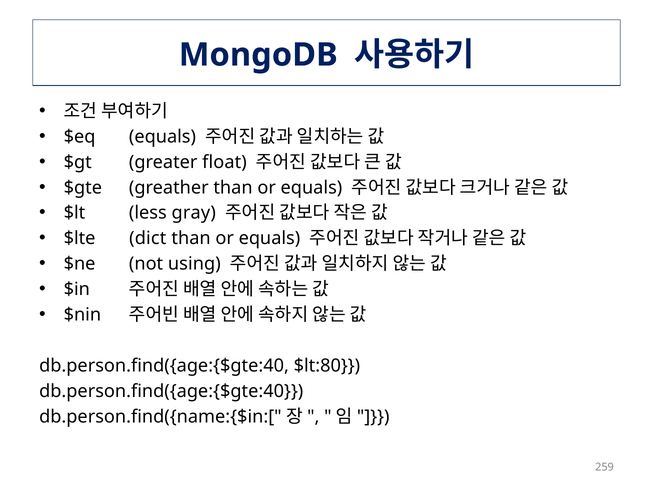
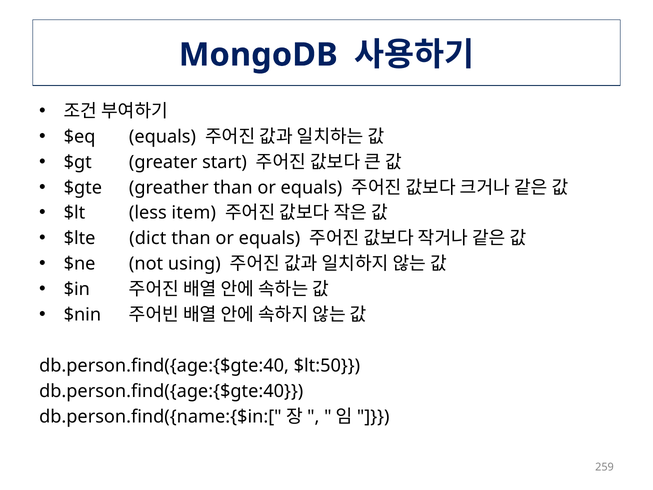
float: float -> start (225, 162)
gray: gray -> item (194, 213)
$lt:80: $lt:80 -> $lt:50 (327, 365)
